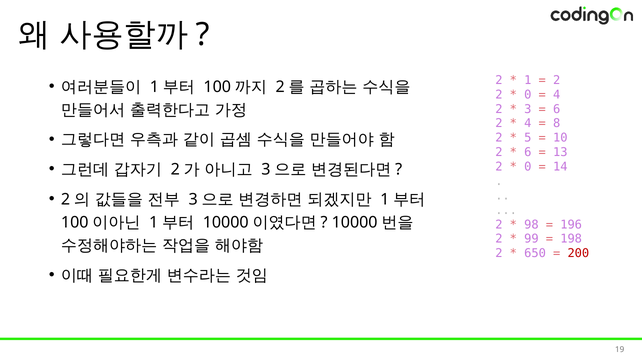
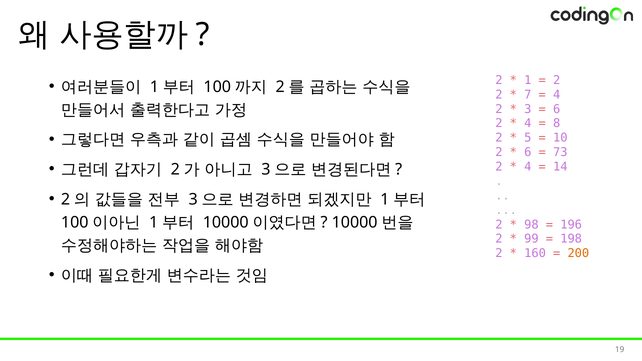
0: 0 -> 7 (528, 95)
13: 13 -> 73 (560, 152)
0: 0 -> 4 (528, 167)
650: 650 -> 160 (535, 254)
200 colour: red -> orange (578, 254)
